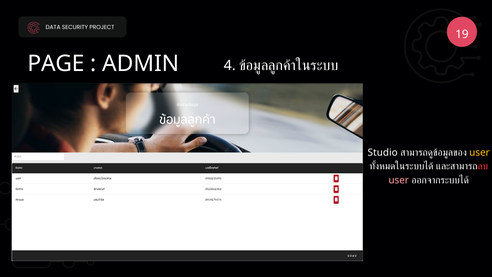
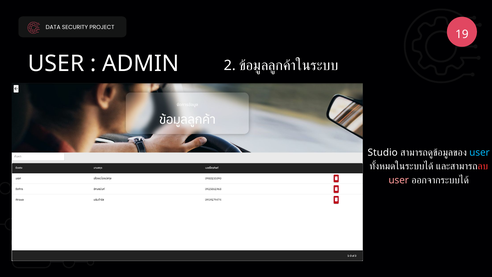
PAGE: PAGE -> USER (56, 64)
4: 4 -> 2 (230, 65)
user colour: yellow -> light blue (480, 152)
